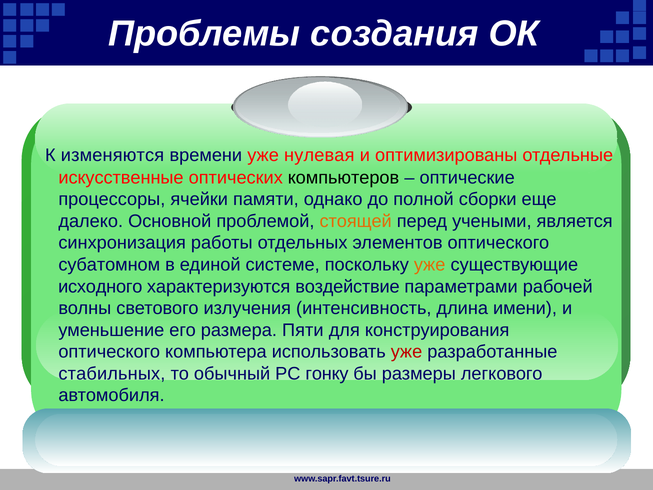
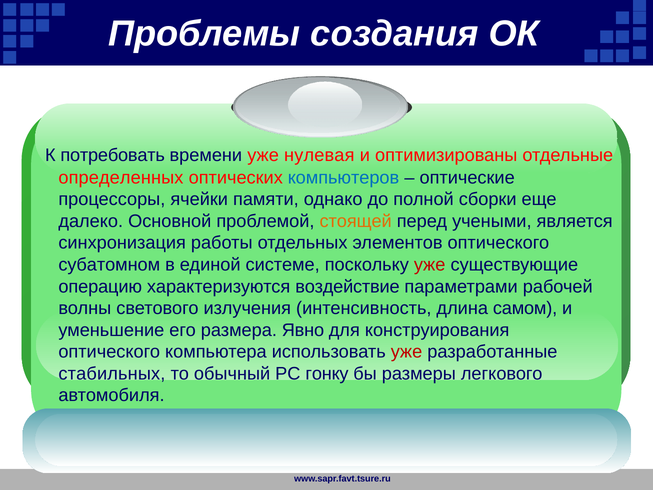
изменяются: изменяются -> потребовать (113, 155)
искусственные: искусственные -> определенных (121, 178)
компьютеров colour: black -> blue (344, 178)
уже colour: orange -> red (430, 265)
исходного: исходного -> операцию (100, 286)
имени: имени -> самом (525, 308)
Пяти: Пяти -> Явно (303, 330)
